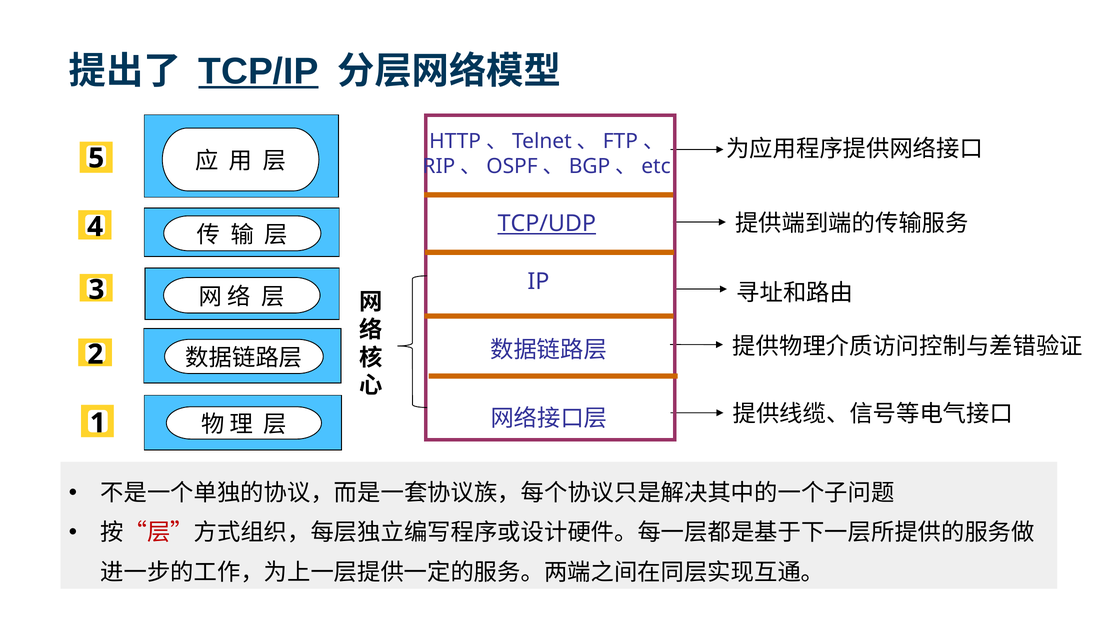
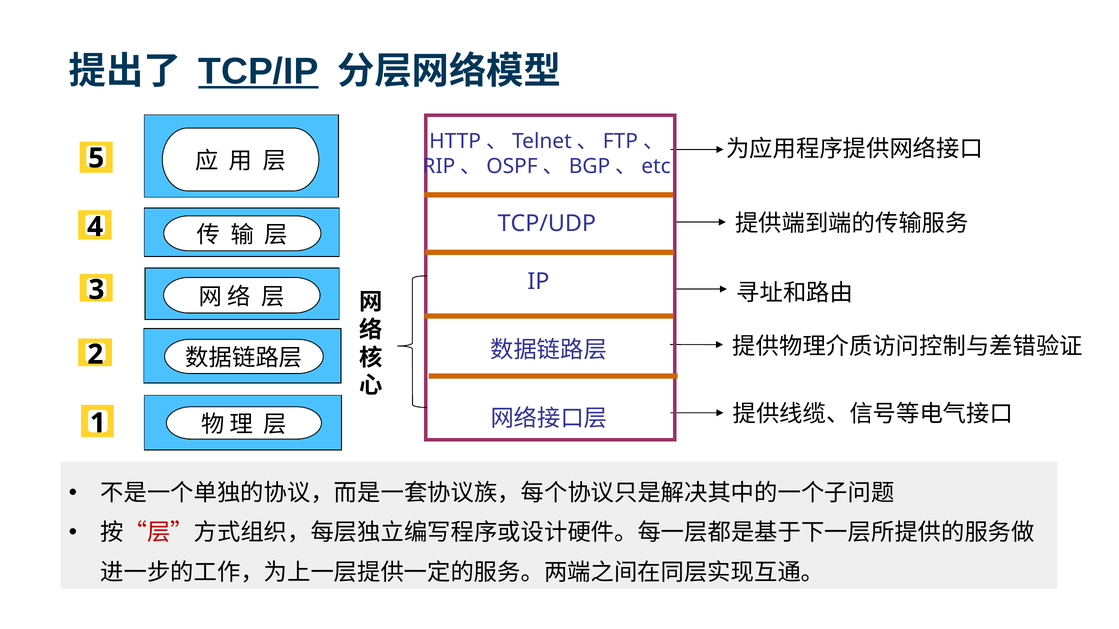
TCP/UDP underline: present -> none (547, 224)
